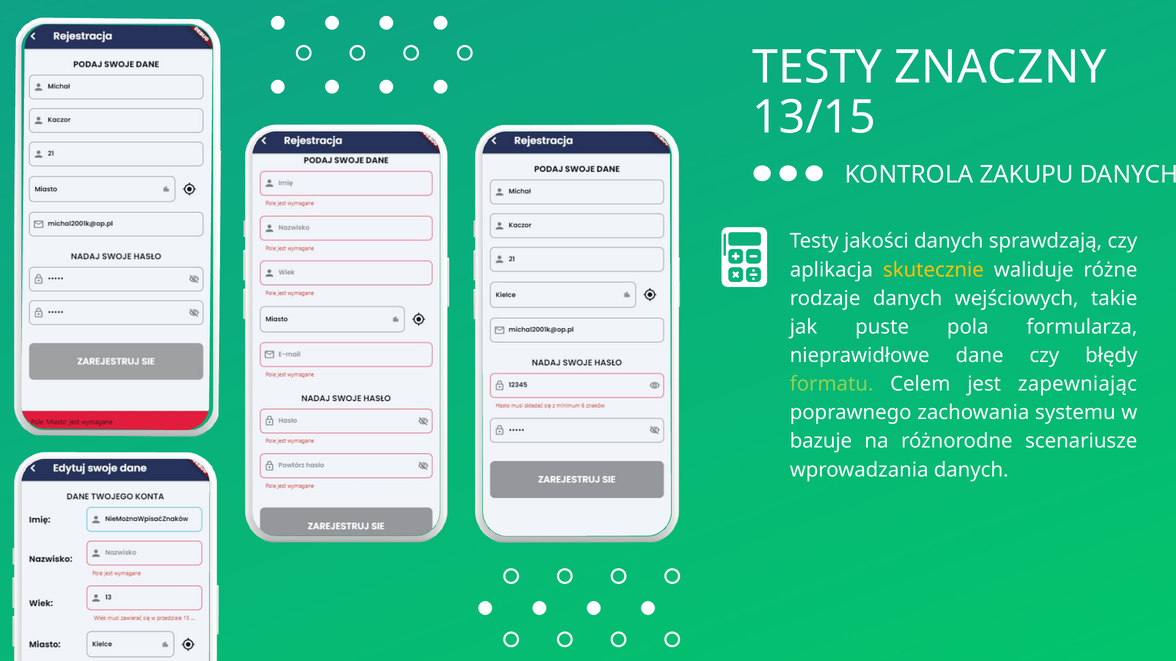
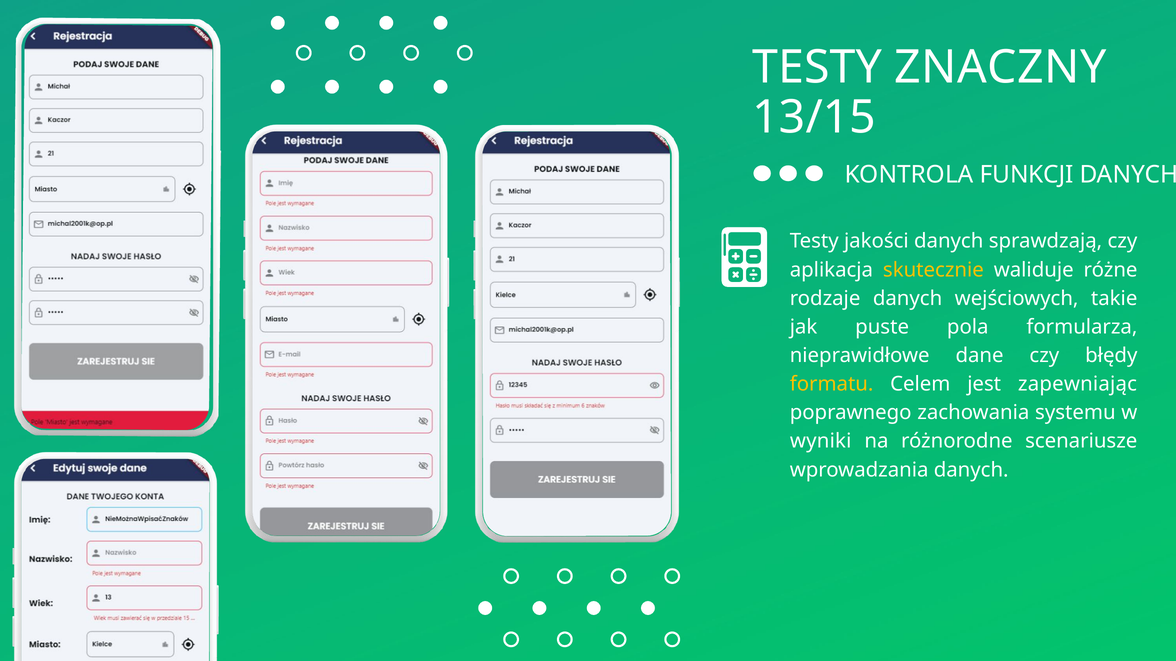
ZAKUPU: ZAKUPU -> FUNKCJI (1027, 175)
formatu colour: light green -> yellow (832, 384)
bazuje: bazuje -> wyniki (821, 442)
